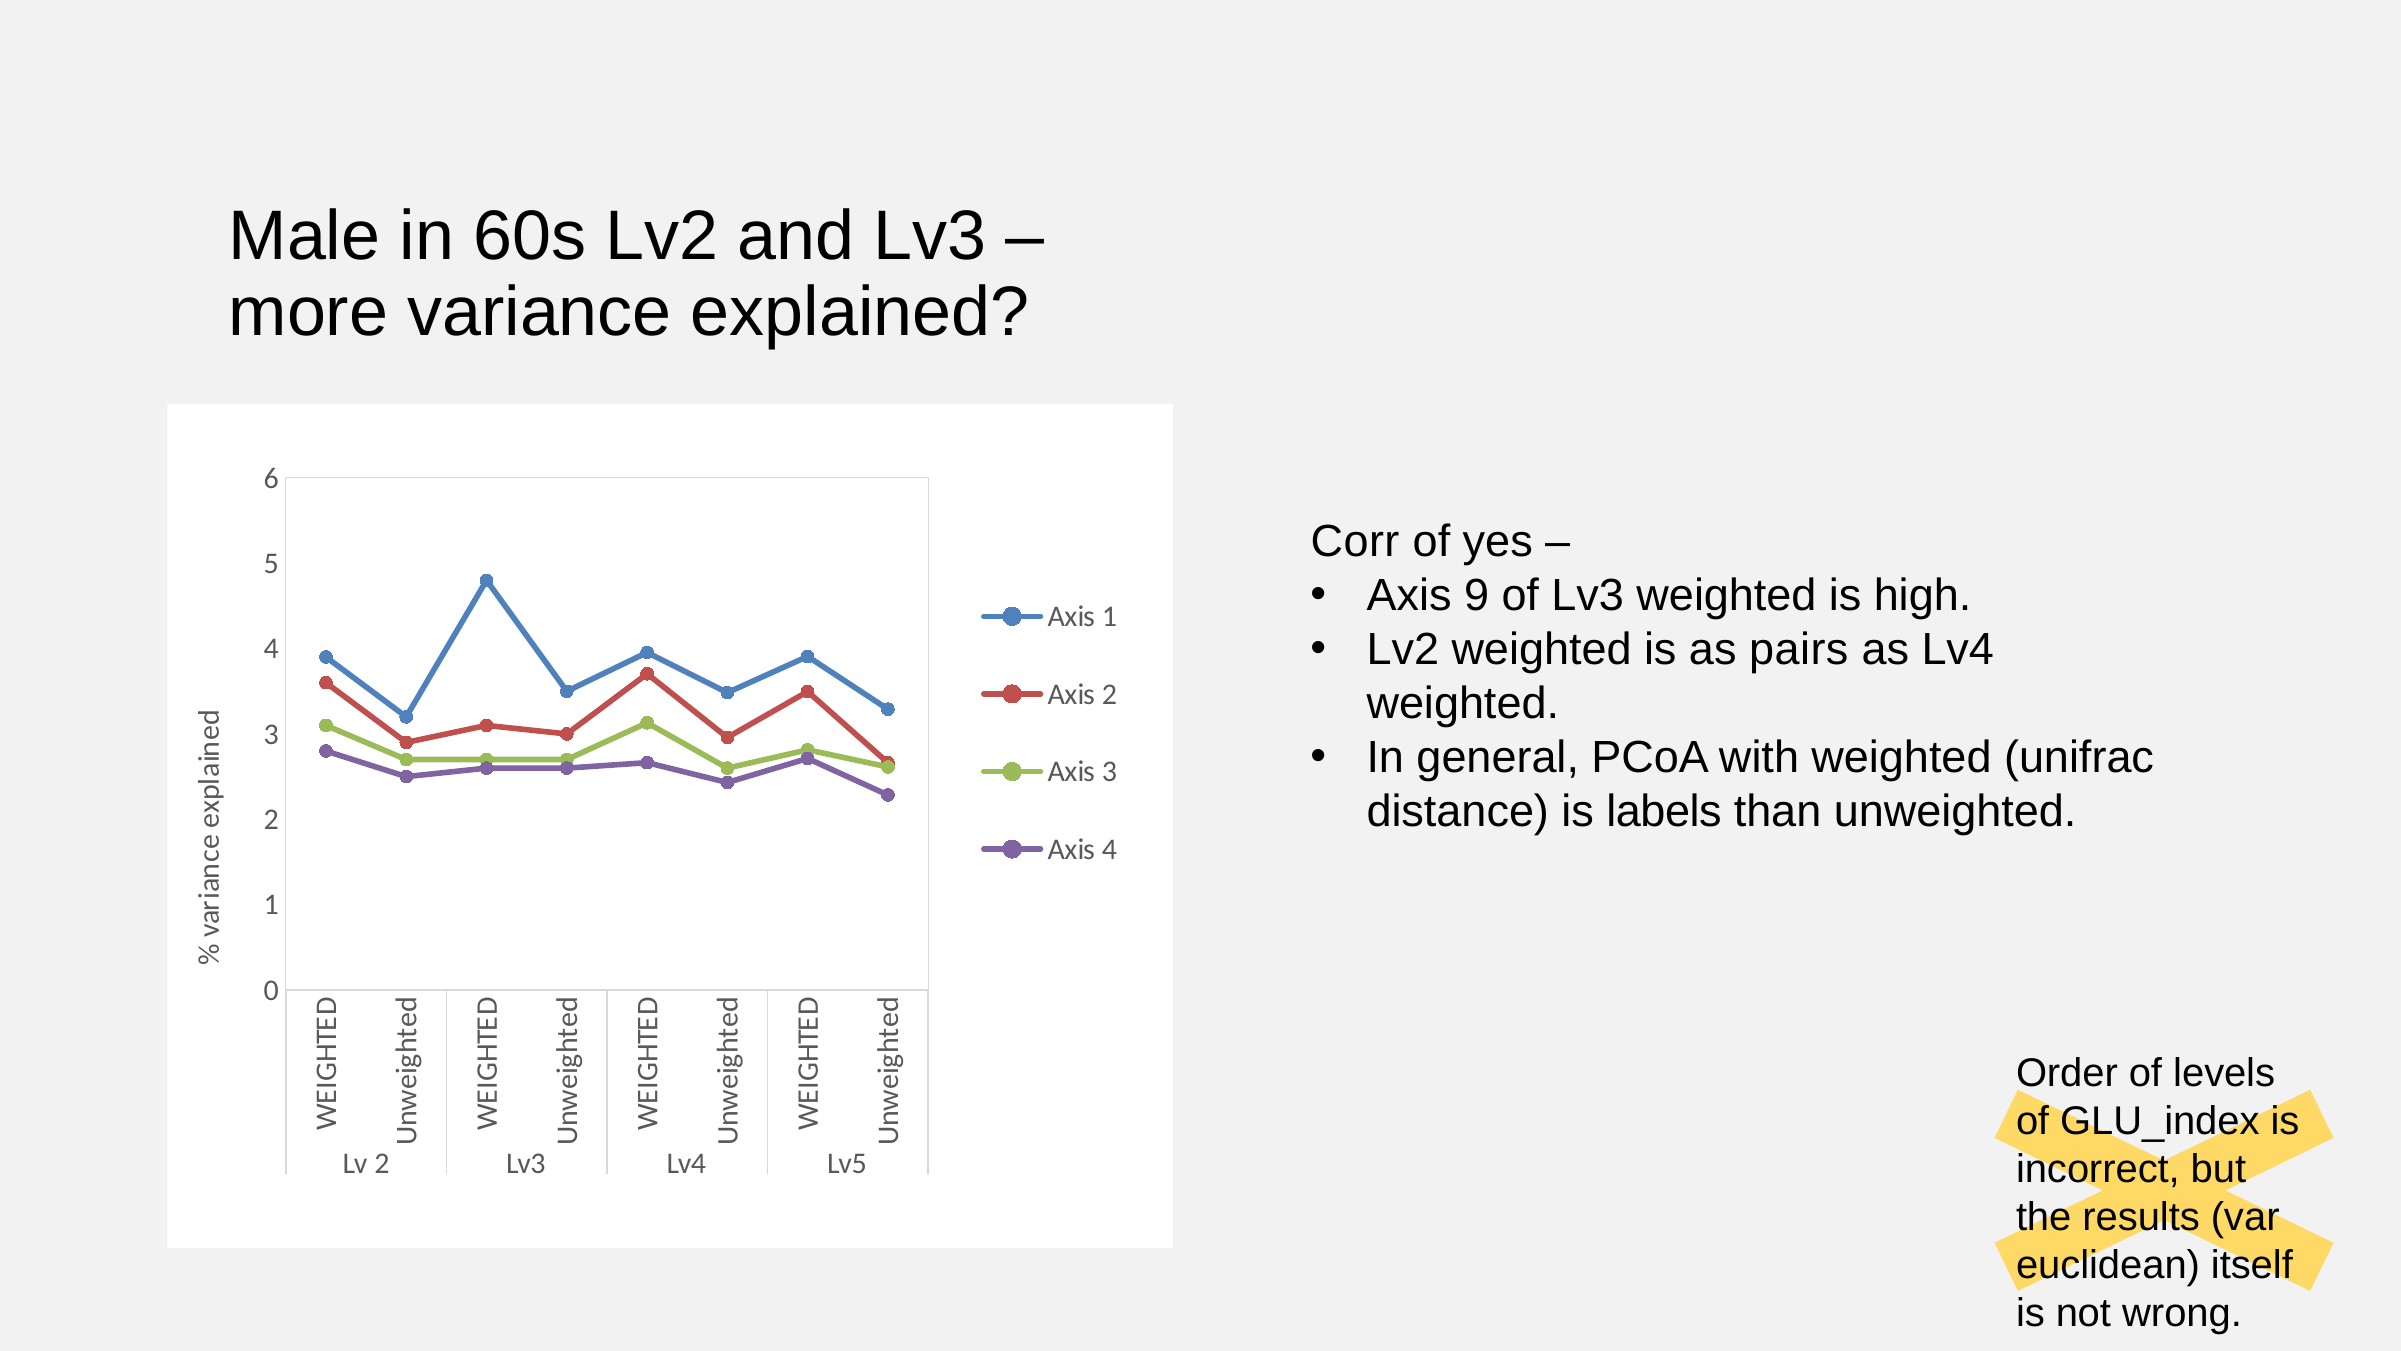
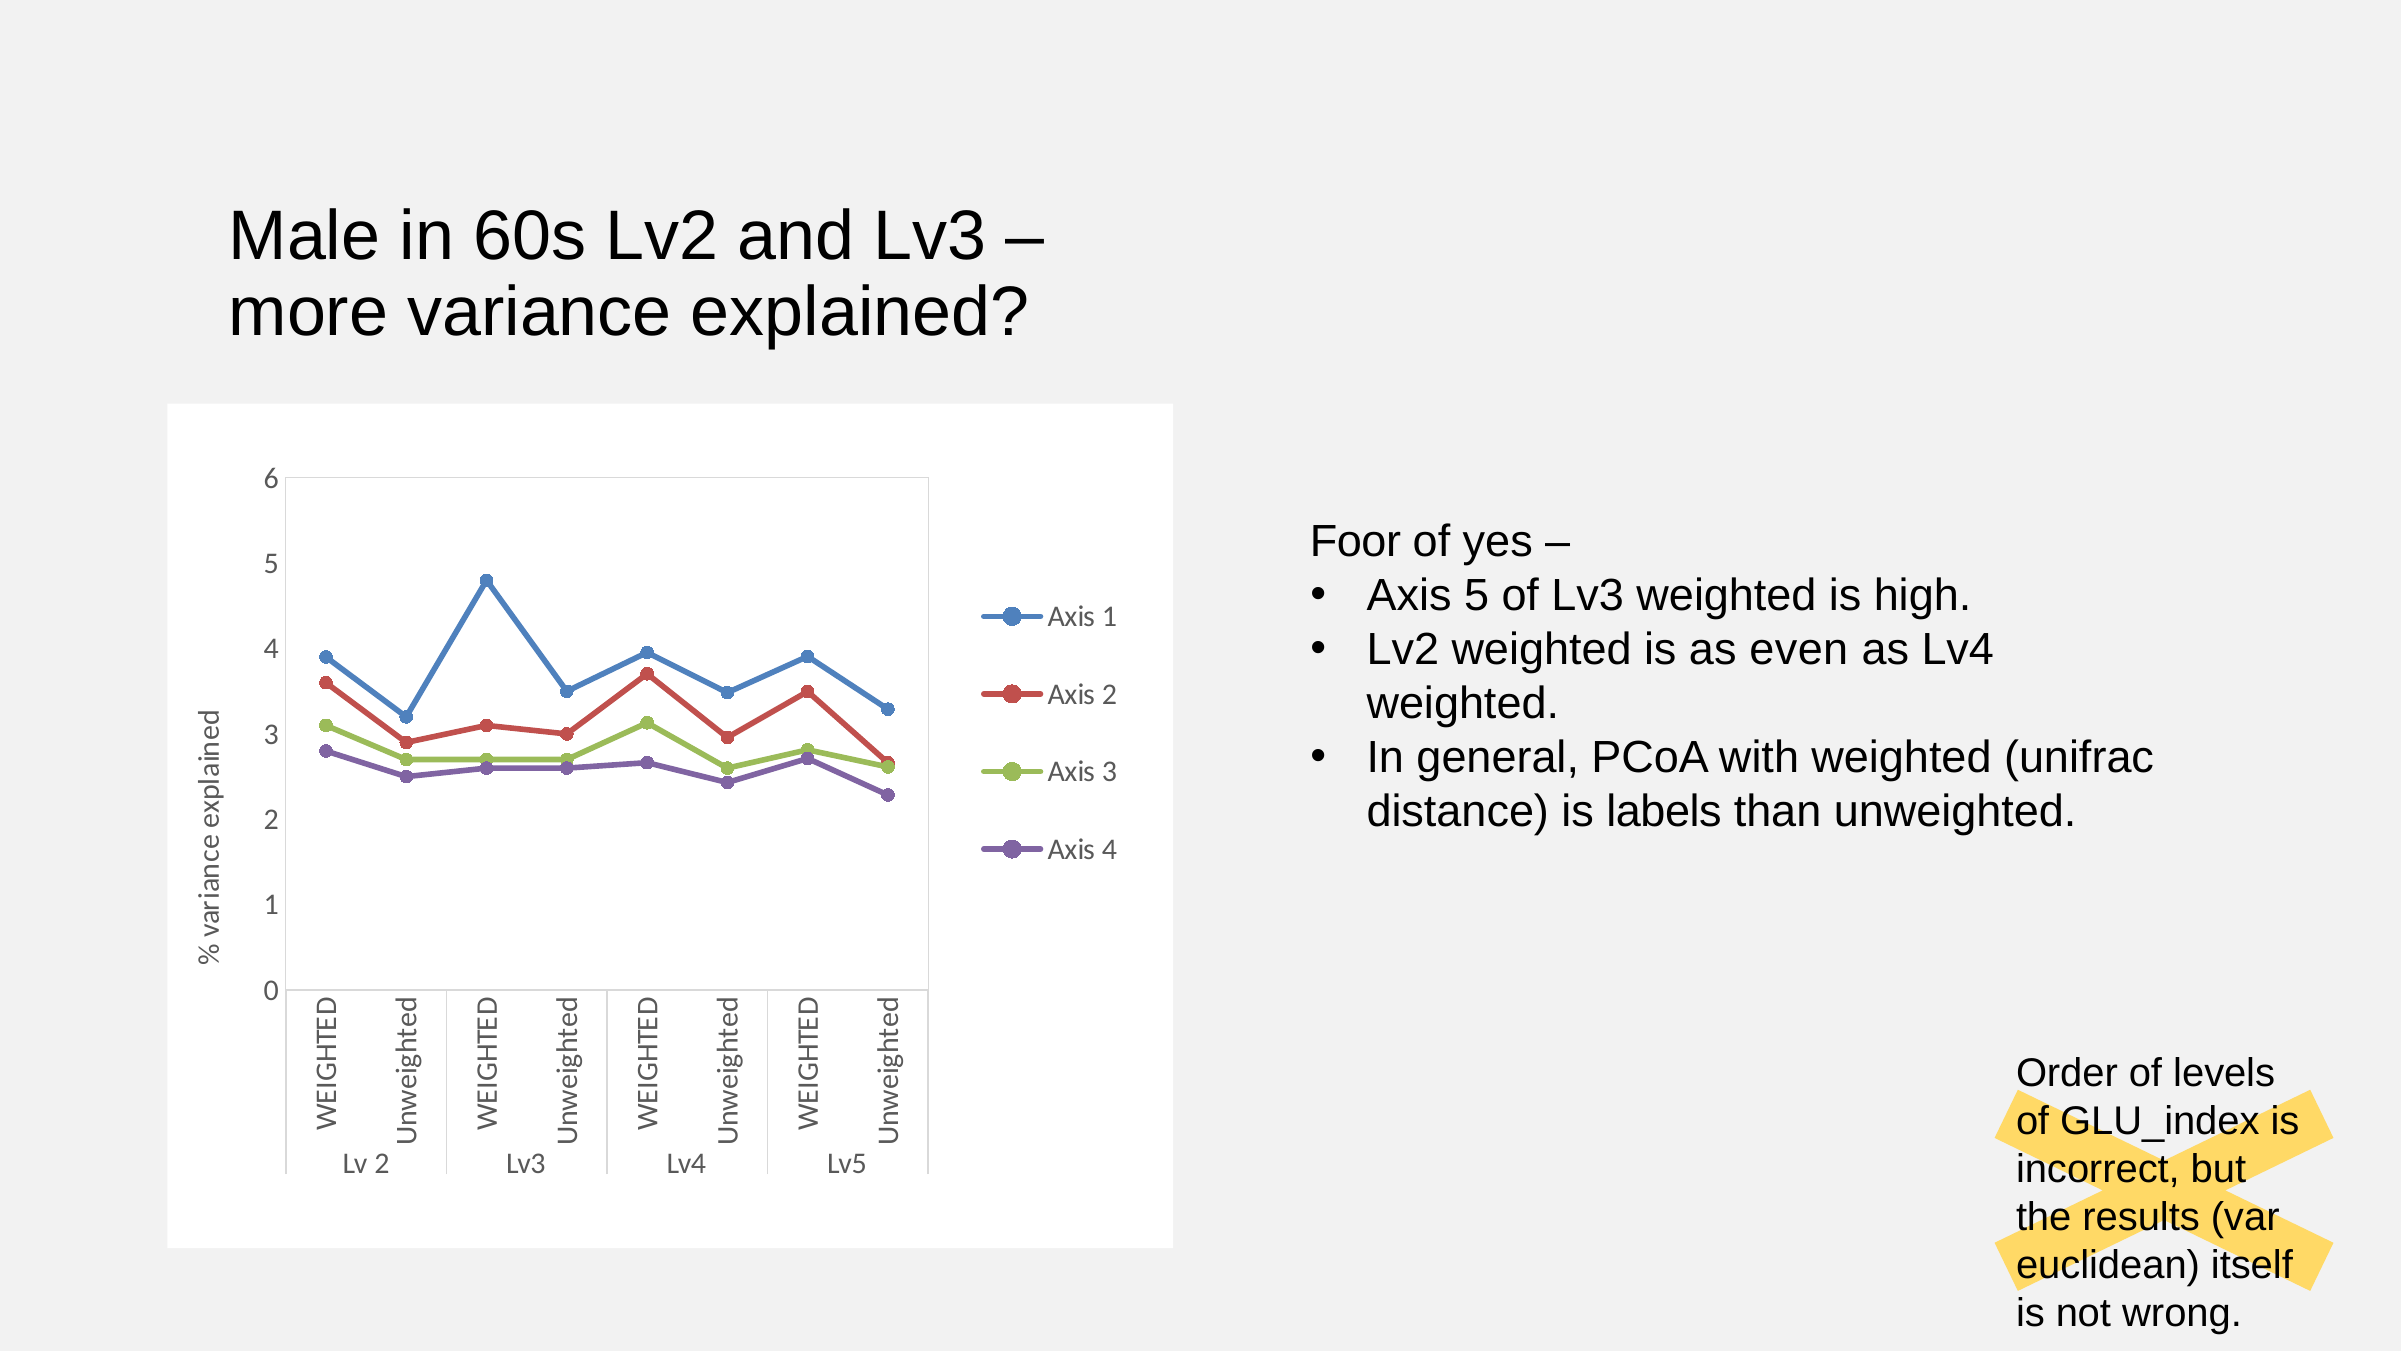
Corr: Corr -> Foor (1355, 541)
Axis 9: 9 -> 5 (1477, 595)
pairs: pairs -> even (1799, 650)
